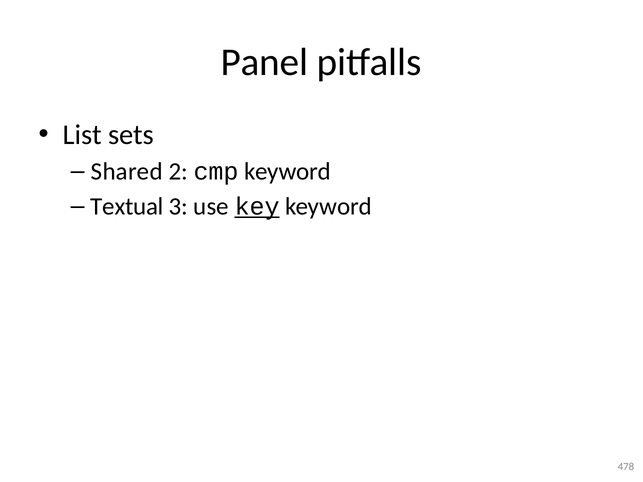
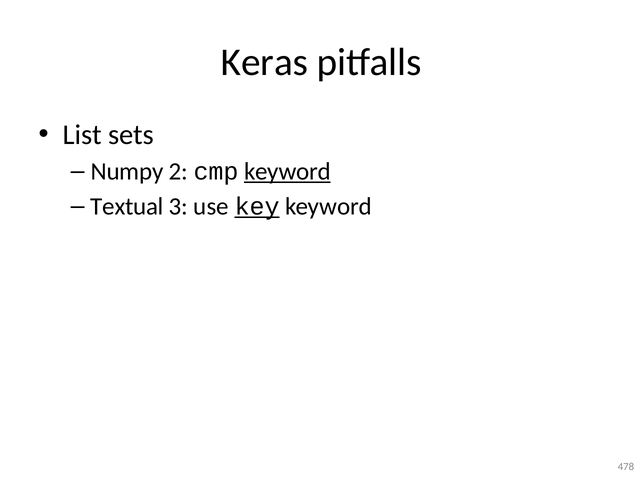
Panel: Panel -> Keras (264, 62)
Shared: Shared -> Numpy (127, 172)
keyword underline: none -> present (287, 172)
